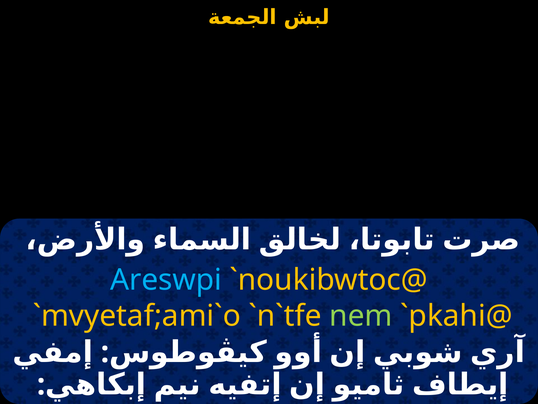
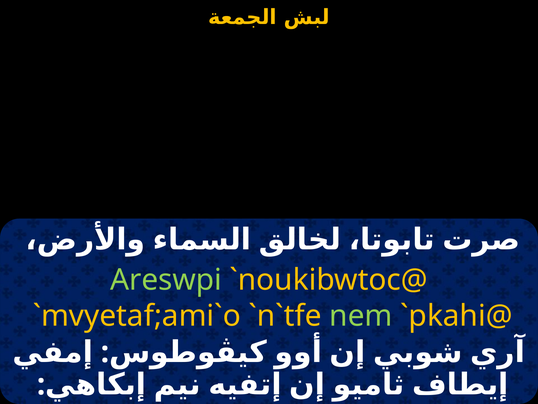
Areswpi colour: light blue -> light green (166, 280)
